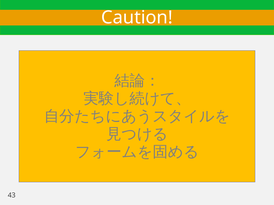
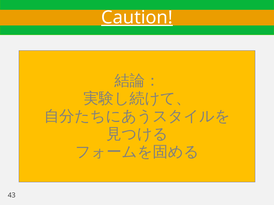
Caution underline: none -> present (137, 18)
